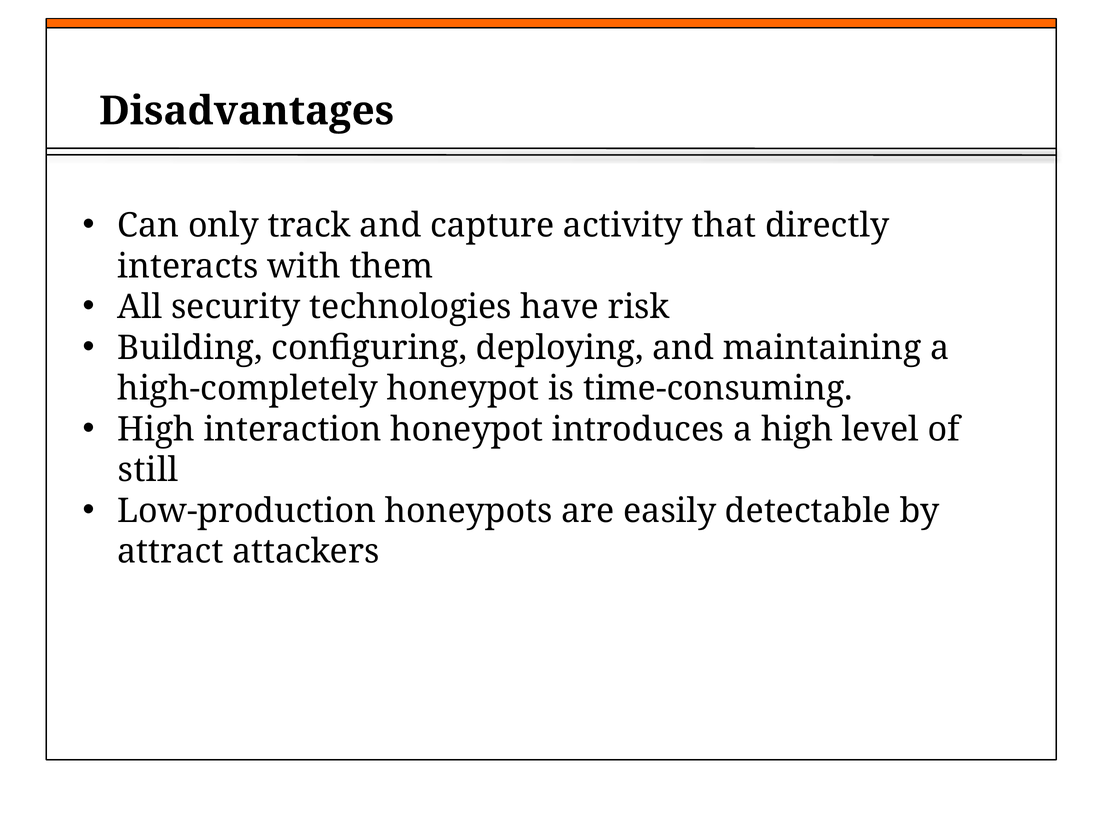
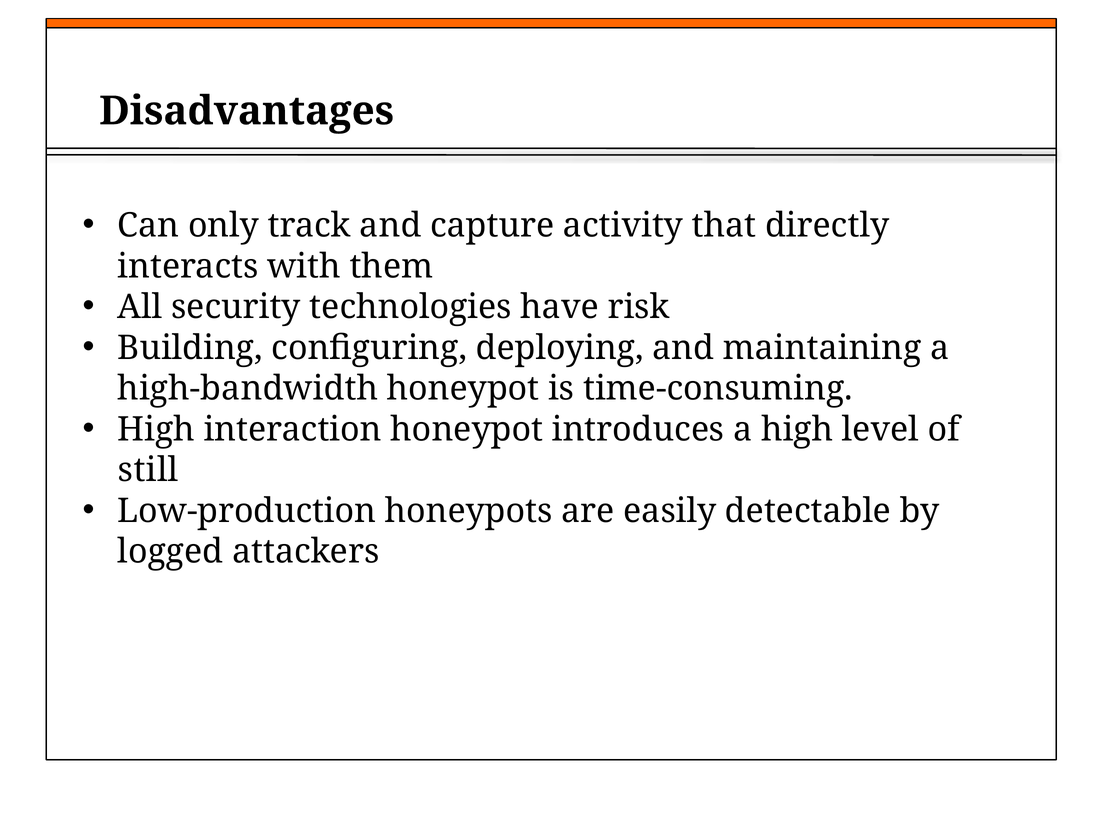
high-completely: high-completely -> high-bandwidth (248, 389)
attract: attract -> logged (170, 552)
